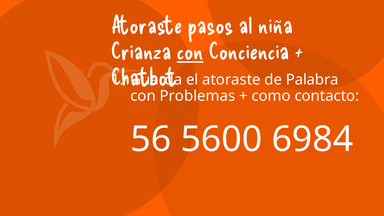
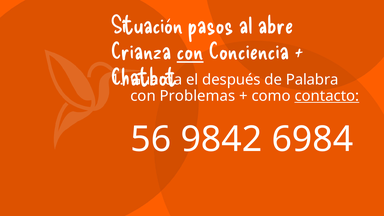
Atoraste: Atoraste -> Situación (147, 26)
niña: niña -> abre (276, 26)
el atoraste: atoraste -> después (231, 80)
contacto underline: none -> present (327, 96)
5600: 5600 -> 9842 (221, 139)
